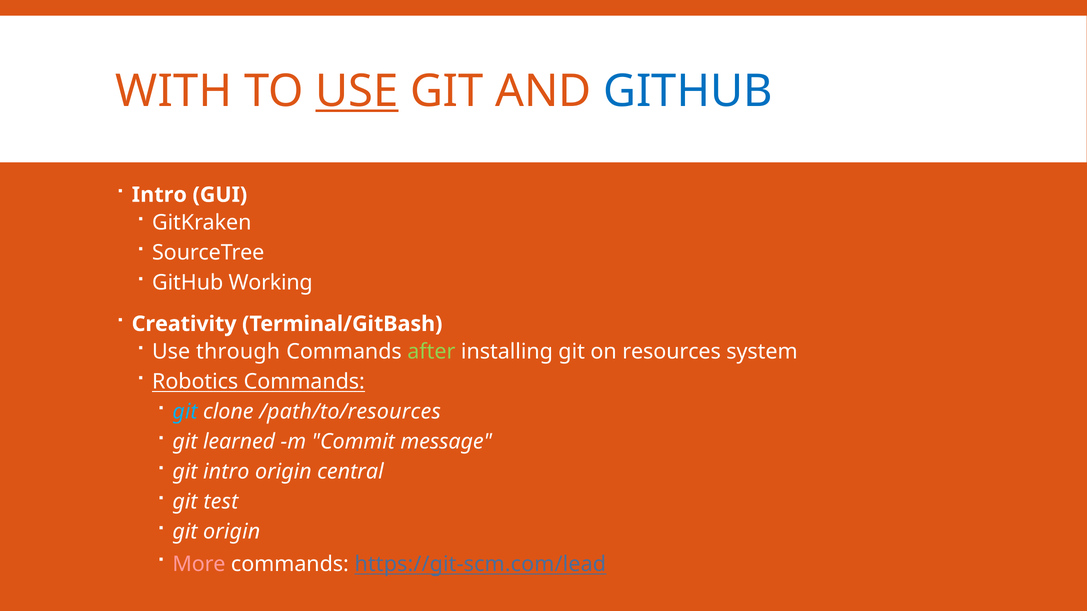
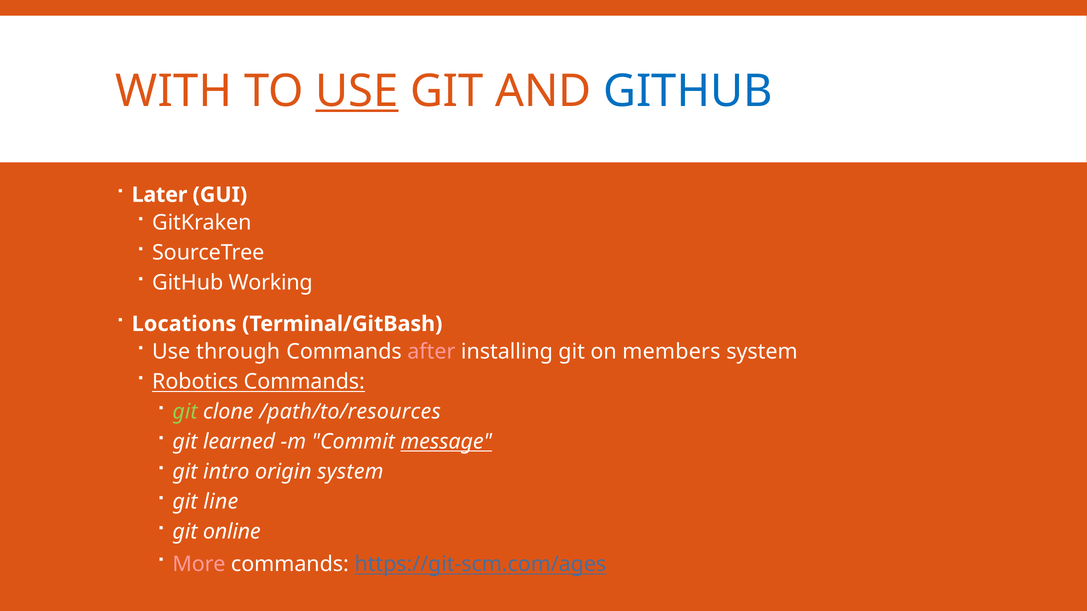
Intro: Intro -> Later (159, 195)
Creativity: Creativity -> Locations (184, 324)
after colour: light green -> pink (431, 352)
resources: resources -> members (671, 352)
git colour: light blue -> light green (185, 412)
message underline: none -> present (446, 442)
origin central: central -> system (350, 472)
test: test -> line (221, 502)
git origin: origin -> online (232, 532)
https://git-scm.com/lead: https://git-scm.com/lead -> https://git-scm.com/ages (480, 565)
